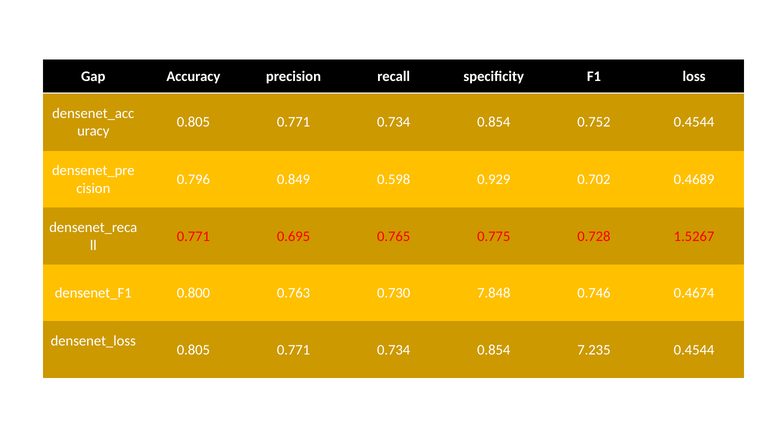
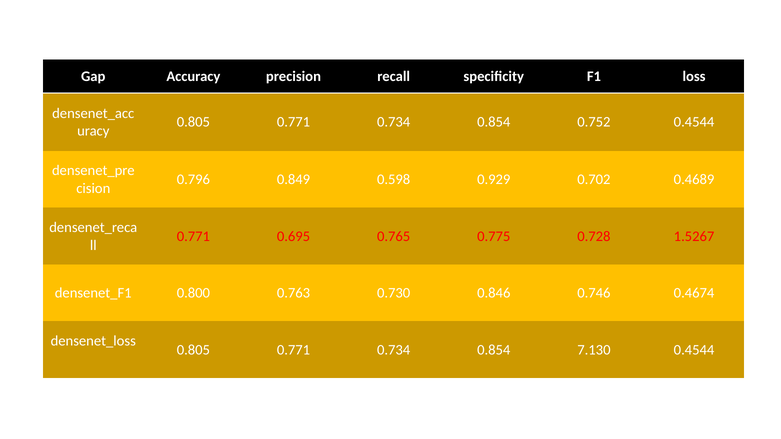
7.848: 7.848 -> 0.846 (494, 293)
7.235: 7.235 -> 7.130 (594, 350)
